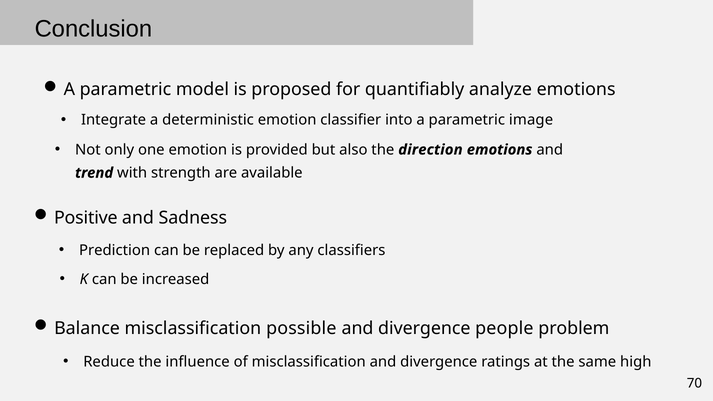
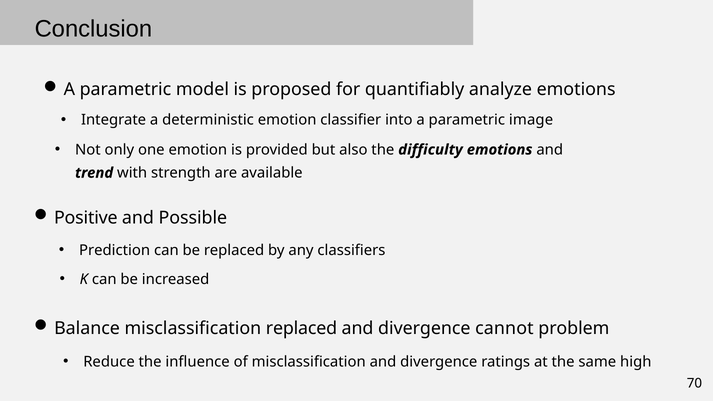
direction: direction -> difficulty (430, 150)
Sadness: Sadness -> Possible (193, 218)
misclassification possible: possible -> replaced (301, 329)
people: people -> cannot (504, 329)
